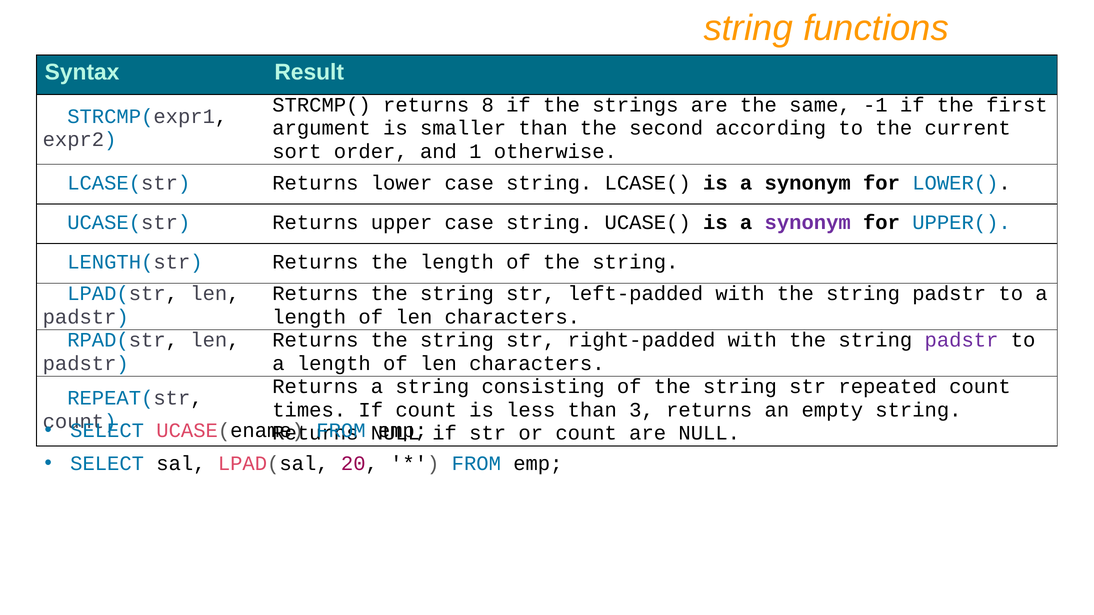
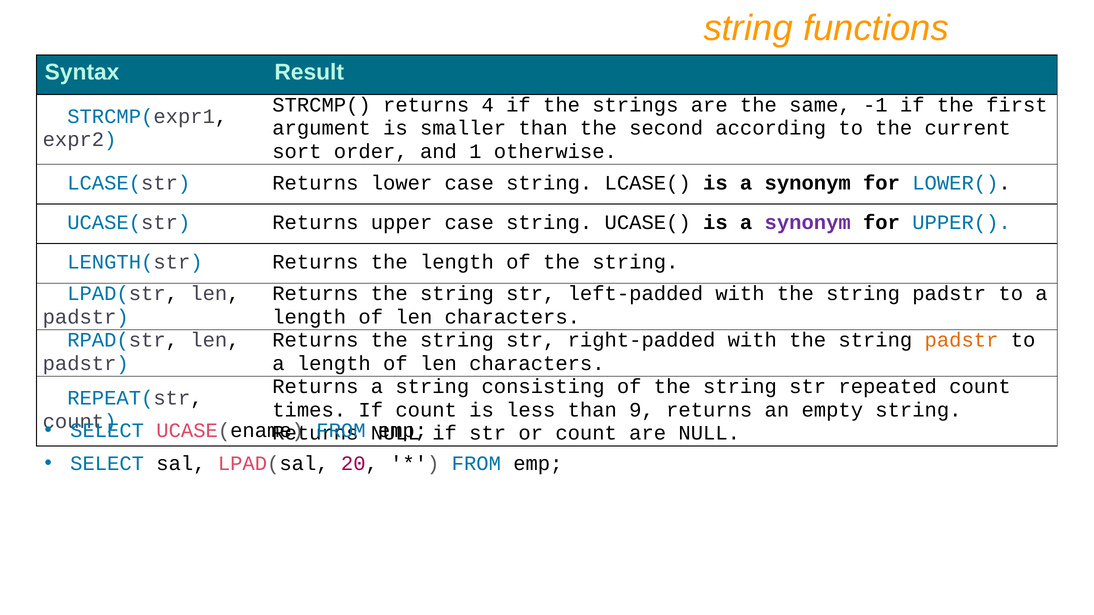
8: 8 -> 4 (488, 105)
padstr colour: purple -> orange (962, 340)
3: 3 -> 9 (642, 410)
